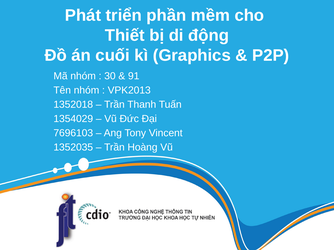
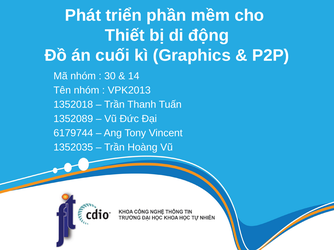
91: 91 -> 14 (134, 76)
1354029: 1354029 -> 1352089 (73, 119)
7696103: 7696103 -> 6179744 (73, 133)
